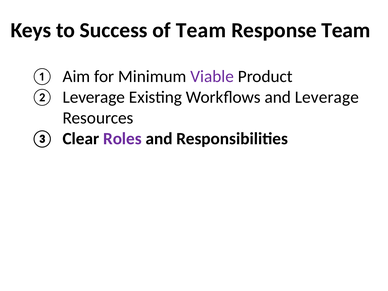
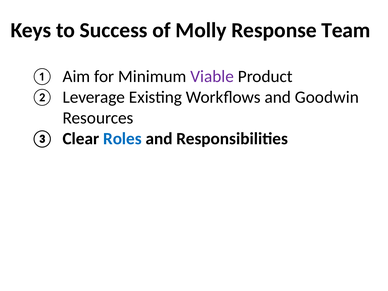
of Team: Team -> Molly (201, 30)
and Leverage: Leverage -> Goodwin (327, 97)
Roles colour: purple -> blue (122, 139)
